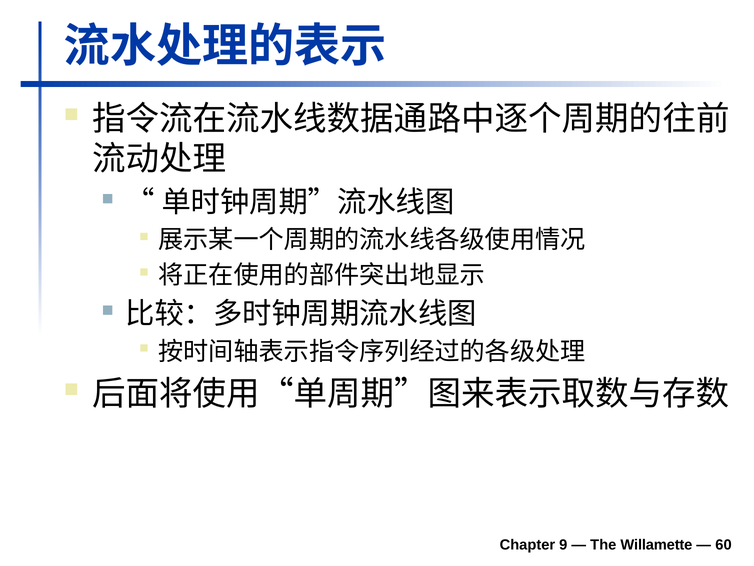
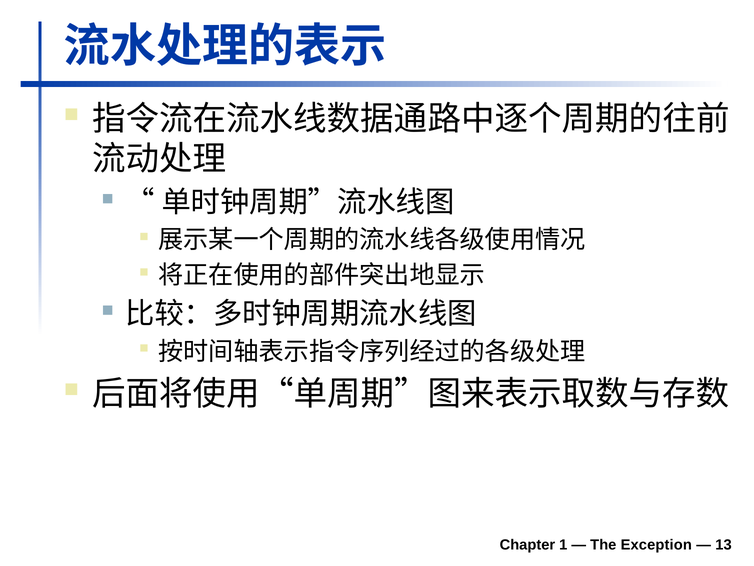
9: 9 -> 1 (563, 544)
Willamette: Willamette -> Exception (656, 544)
60: 60 -> 13 (724, 544)
